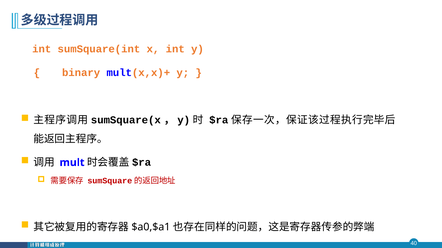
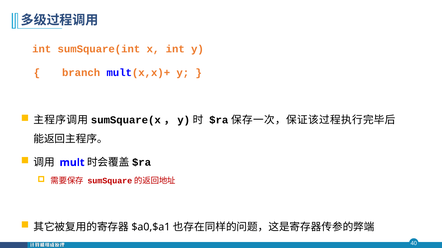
binary: binary -> branch (81, 73)
